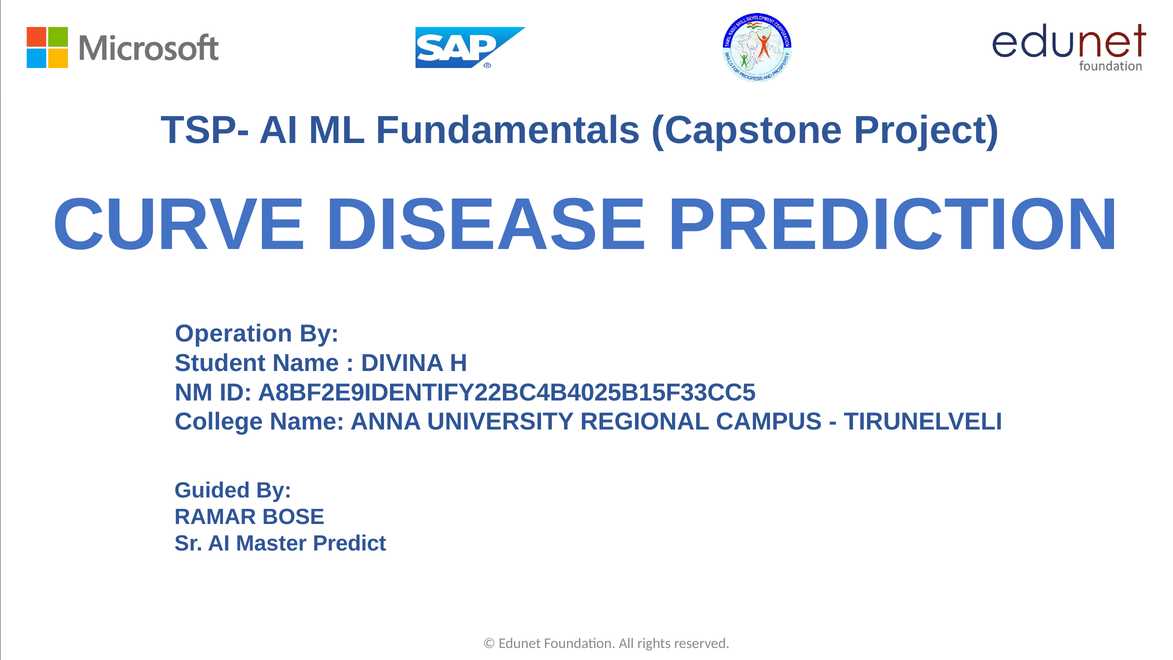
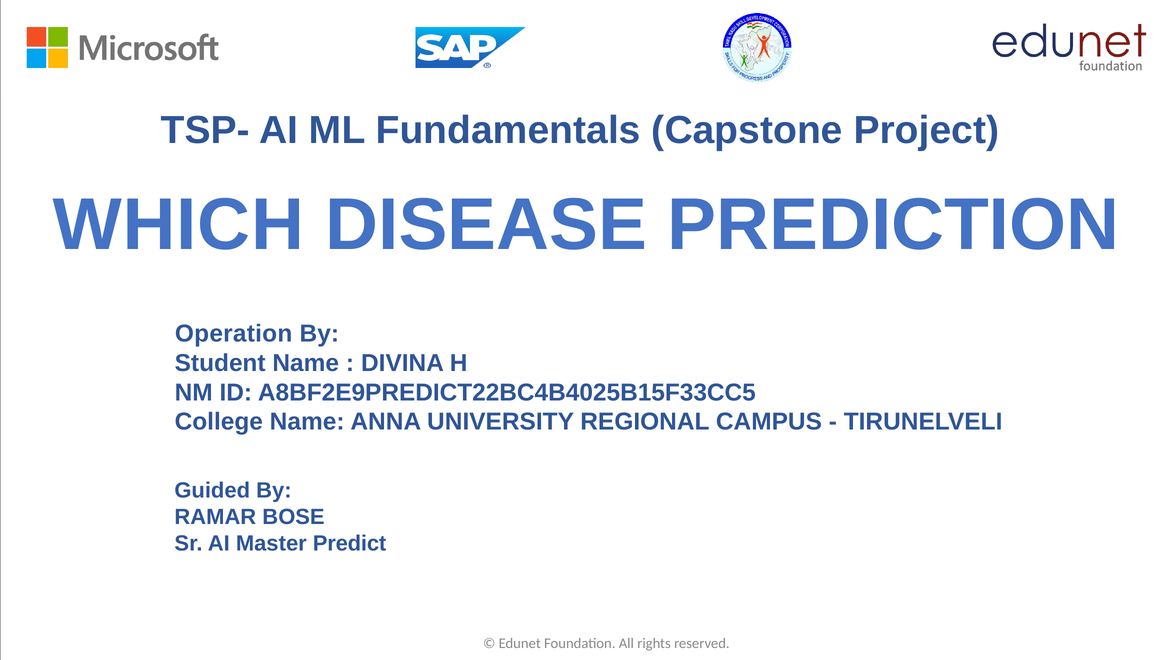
CURVE: CURVE -> WHICH (178, 225)
A8BF2E9IDENTIFY22BC4B4025B15F33CC5: A8BF2E9IDENTIFY22BC4B4025B15F33CC5 -> A8BF2E9PREDICT22BC4B4025B15F33CC5 (507, 392)
